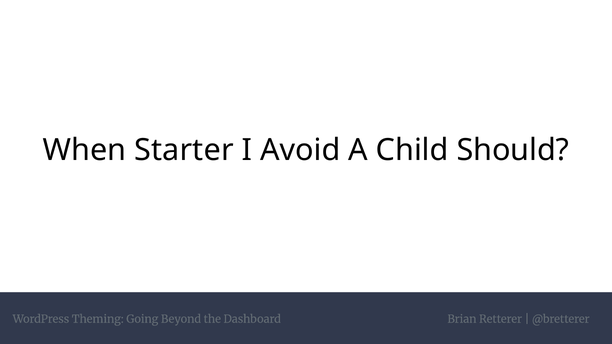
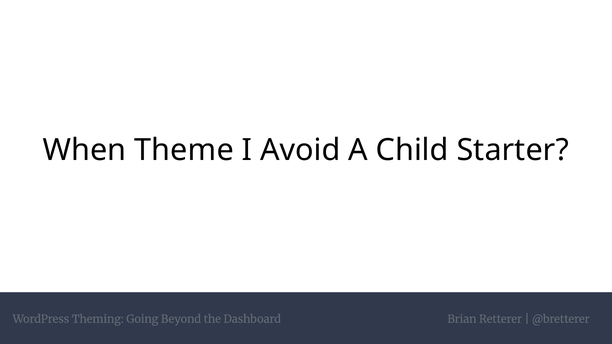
Starter: Starter -> Theme (184, 150)
Should: Should -> Starter (513, 150)
